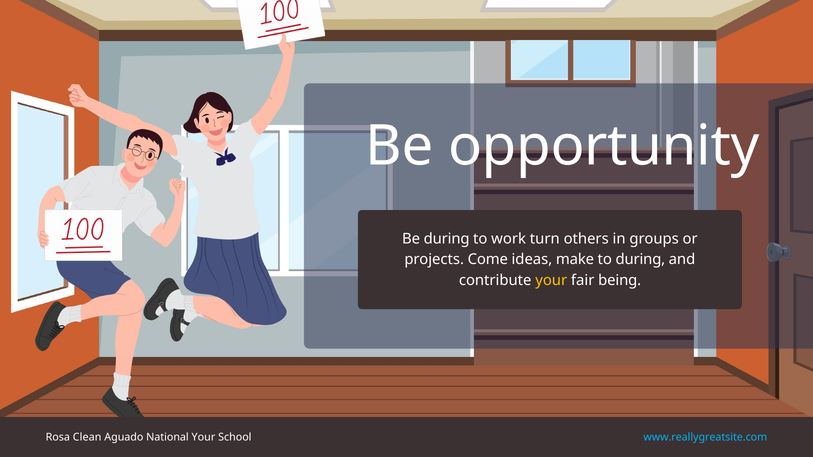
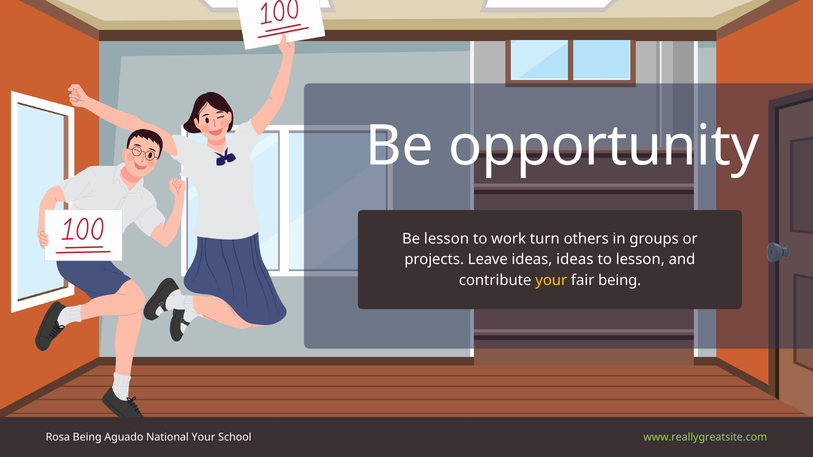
Be during: during -> lesson (447, 239)
Come: Come -> Leave (488, 260)
ideas make: make -> ideas (575, 260)
to during: during -> lesson (640, 260)
Rosa Clean: Clean -> Being (87, 438)
www.reallygreatsite.com colour: light blue -> light green (705, 438)
